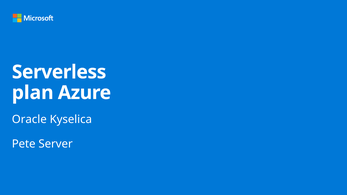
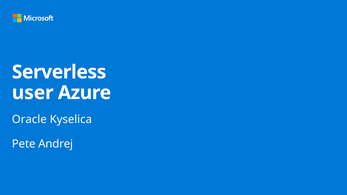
plan: plan -> user (33, 93)
Server: Server -> Andrej (56, 144)
